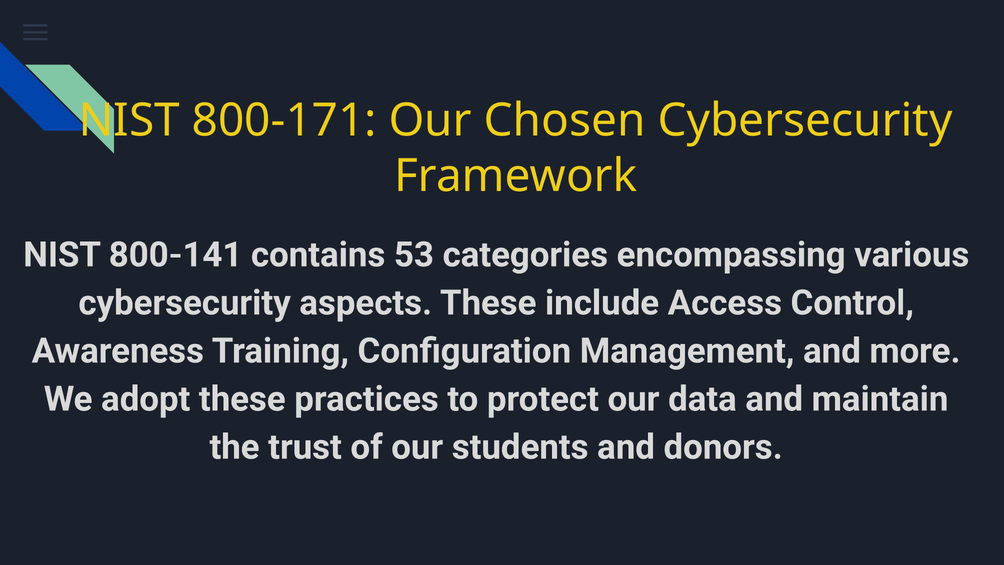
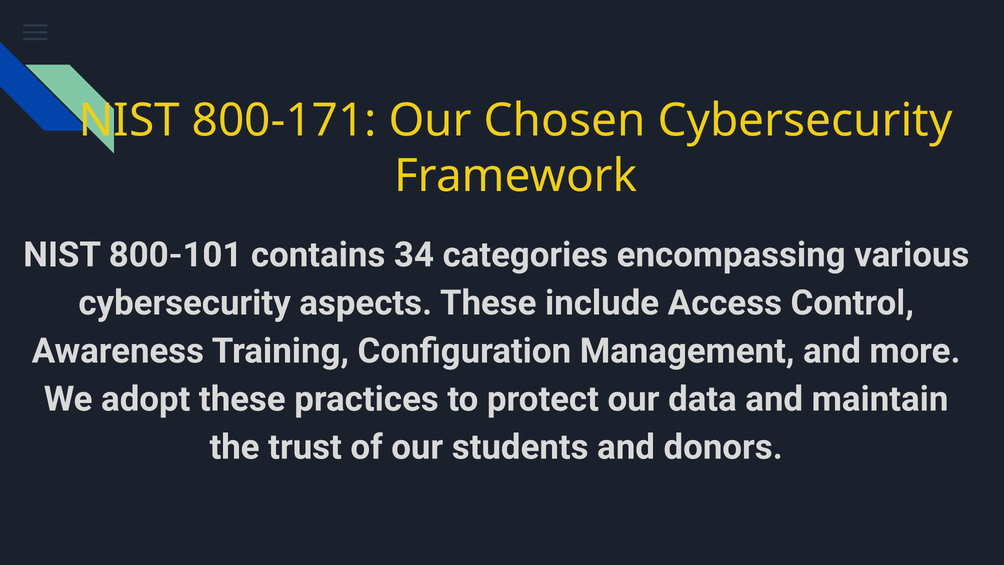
800-141: 800-141 -> 800-101 (176, 255)
53: 53 -> 34 (414, 255)
